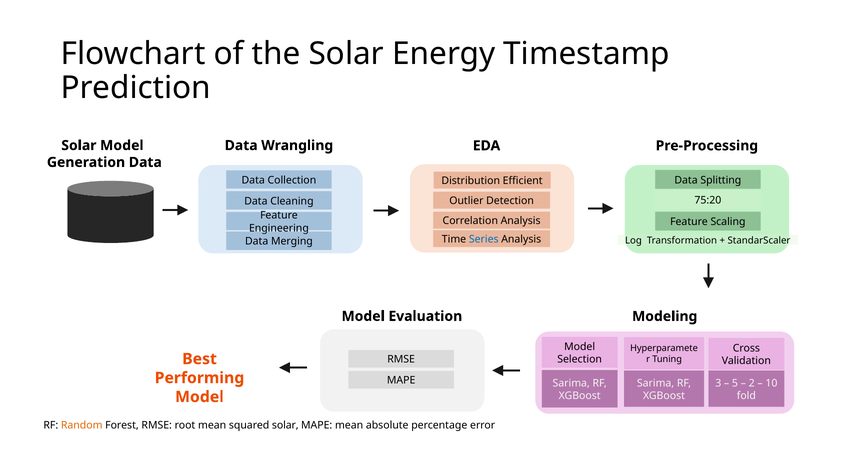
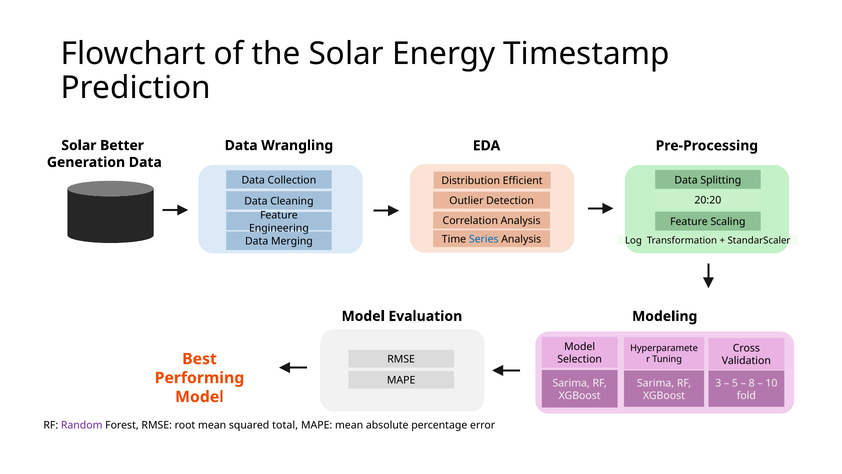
Solar Model: Model -> Better (122, 145)
75:20: 75:20 -> 20:20 (708, 200)
2: 2 -> 8 (752, 383)
Random colour: orange -> purple (82, 425)
squared solar: solar -> total (285, 425)
